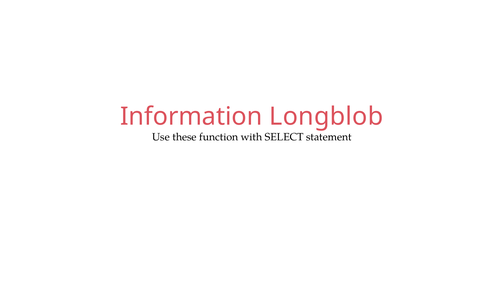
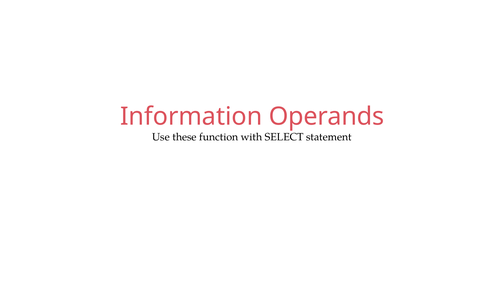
Longblob: Longblob -> Operands (326, 116)
